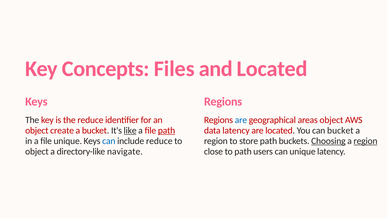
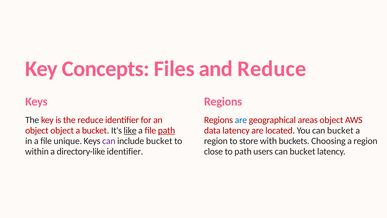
and Located: Located -> Reduce (272, 69)
object create: create -> object (62, 130)
can colour: blue -> purple (109, 141)
include reduce: reduce -> bucket (159, 141)
store path: path -> with (268, 141)
Choosing underline: present -> none (328, 141)
region underline: present -> none (366, 141)
object: object -> within (37, 151)
directory-like navigate: navigate -> identifier (125, 151)
users can unique: unique -> bucket (302, 151)
